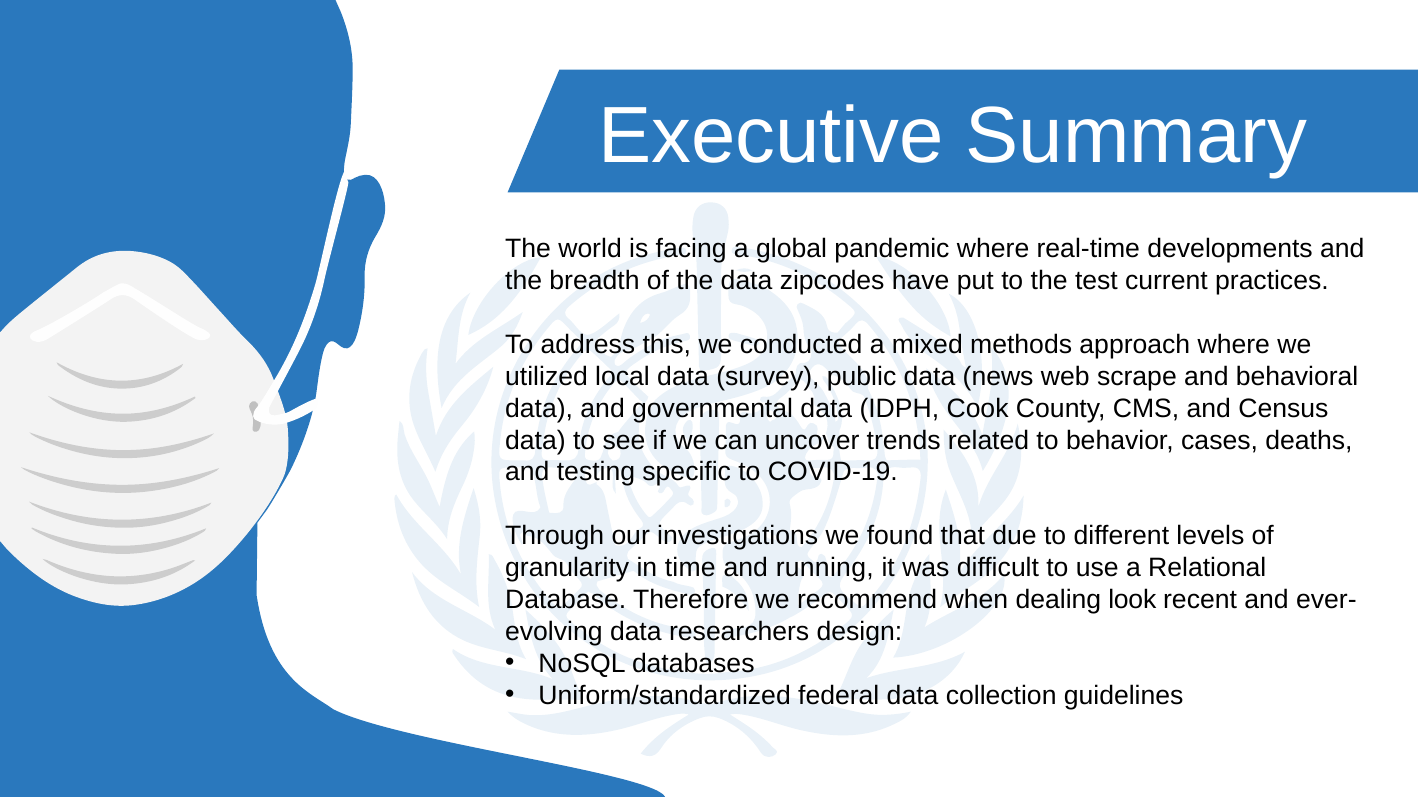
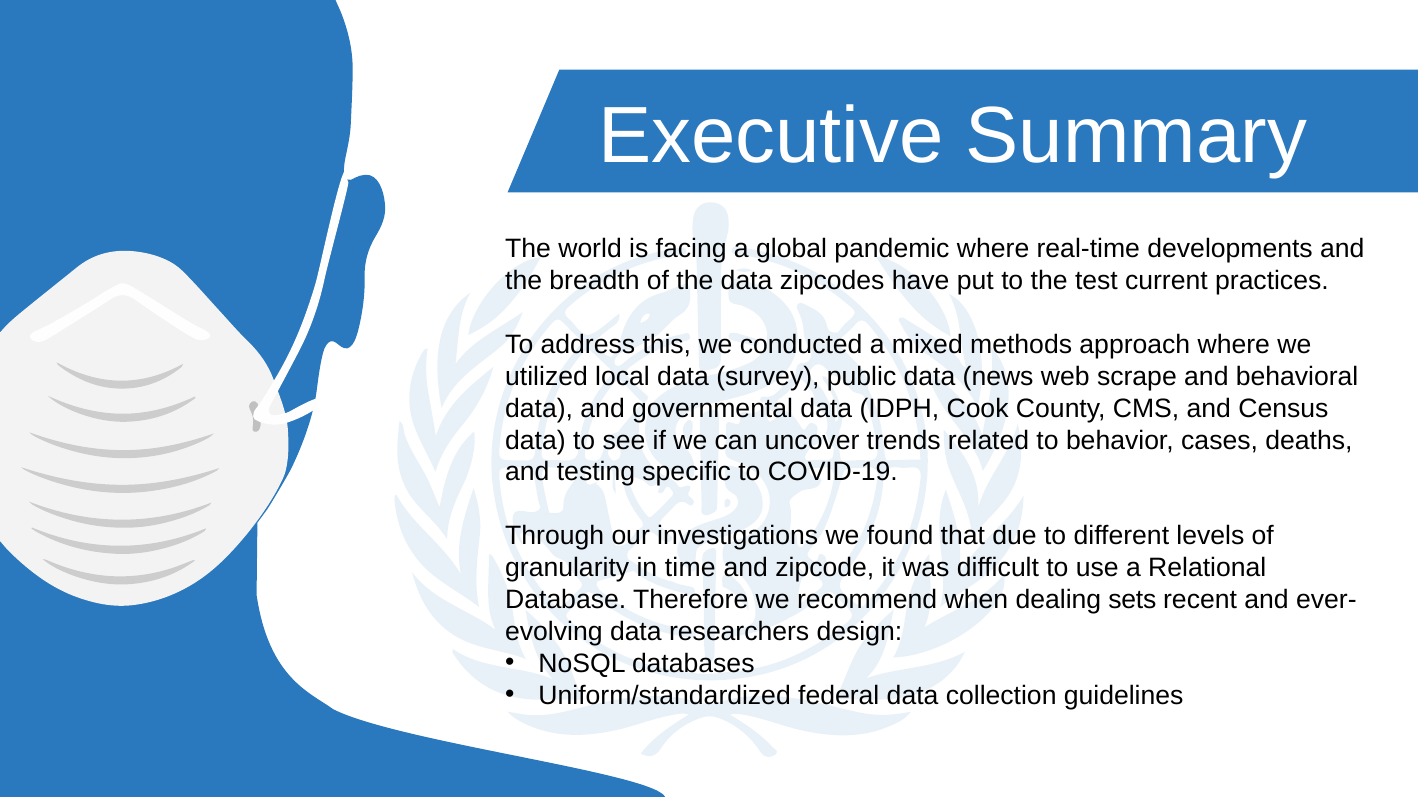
running: running -> zipcode (825, 568)
look: look -> sets (1132, 600)
